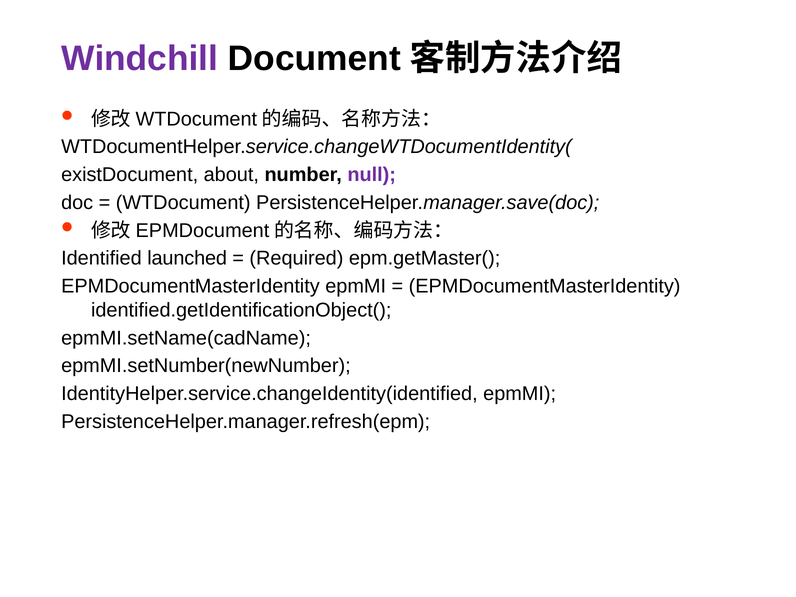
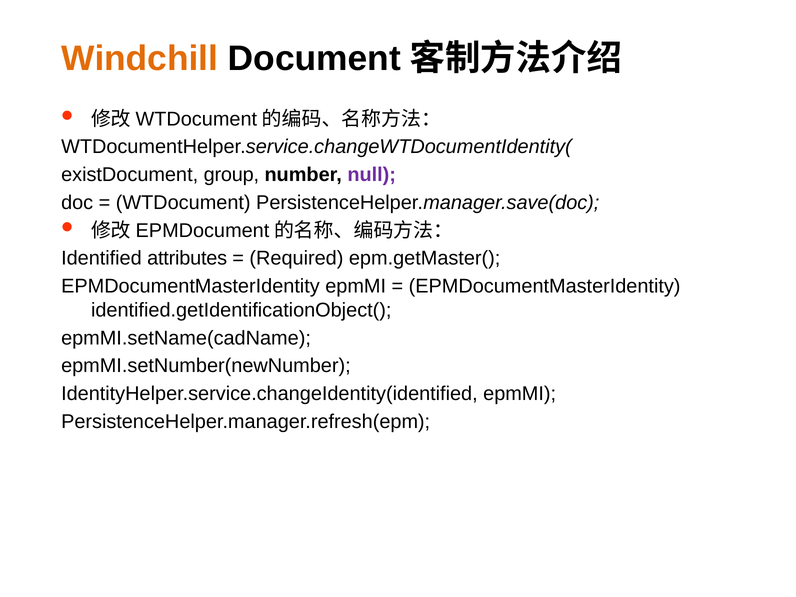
Windchill colour: purple -> orange (140, 58)
about: about -> group (231, 175)
launched: launched -> attributes (187, 258)
